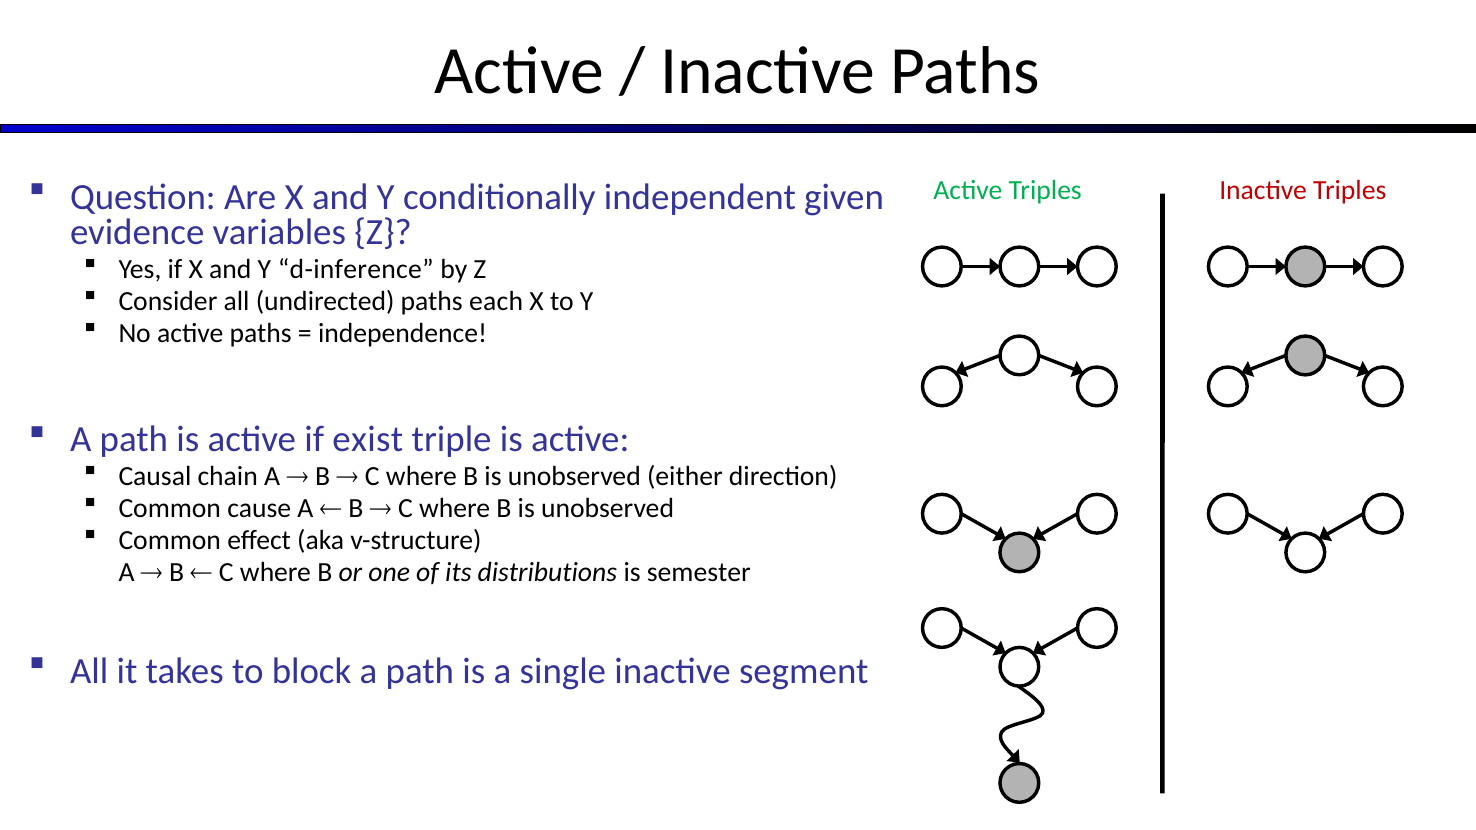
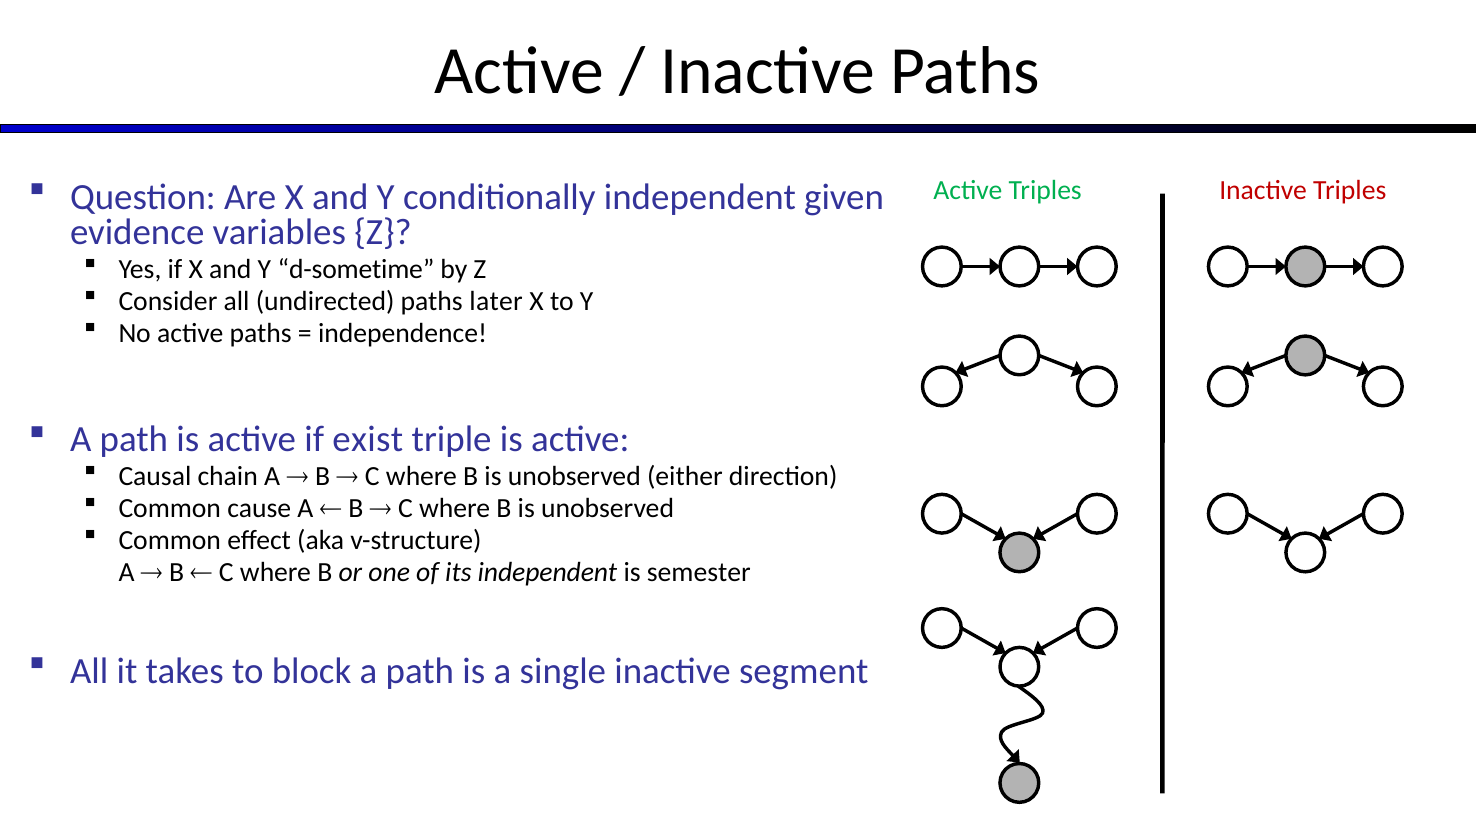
d-inference: d-inference -> d-sometime (356, 269)
each: each -> later (496, 301)
its distributions: distributions -> independent (547, 573)
